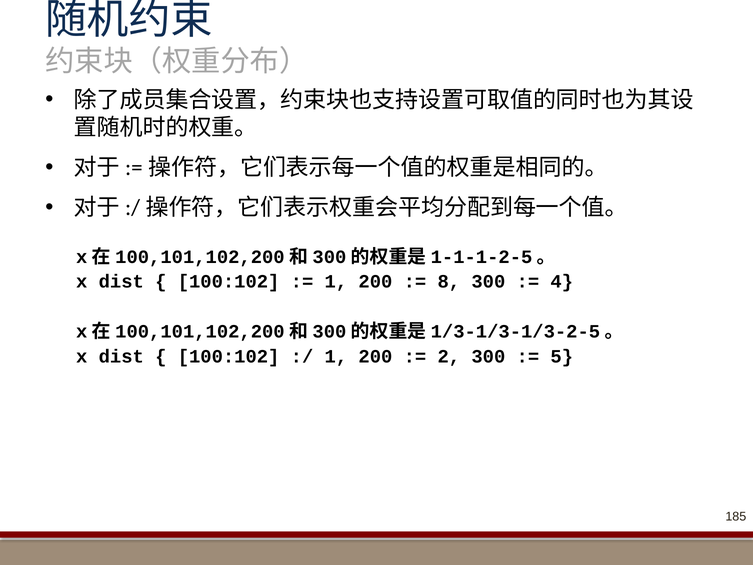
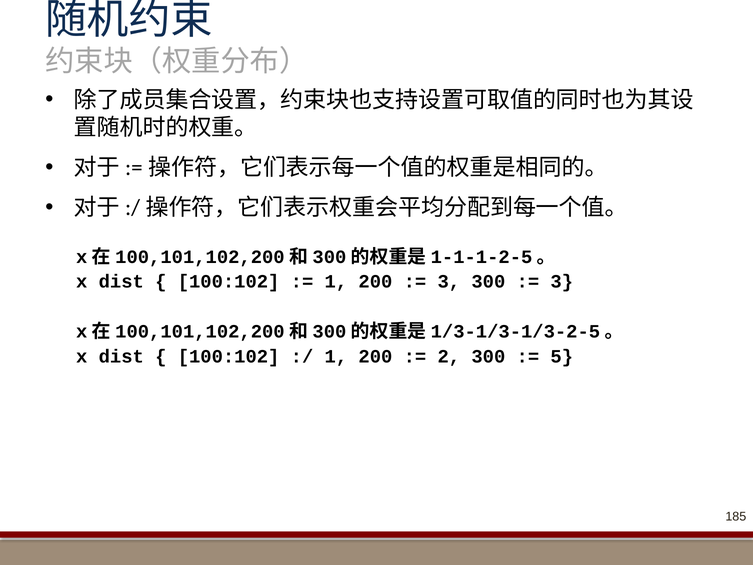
8: 8 -> 3 (449, 282)
4: 4 -> 3 (562, 282)
